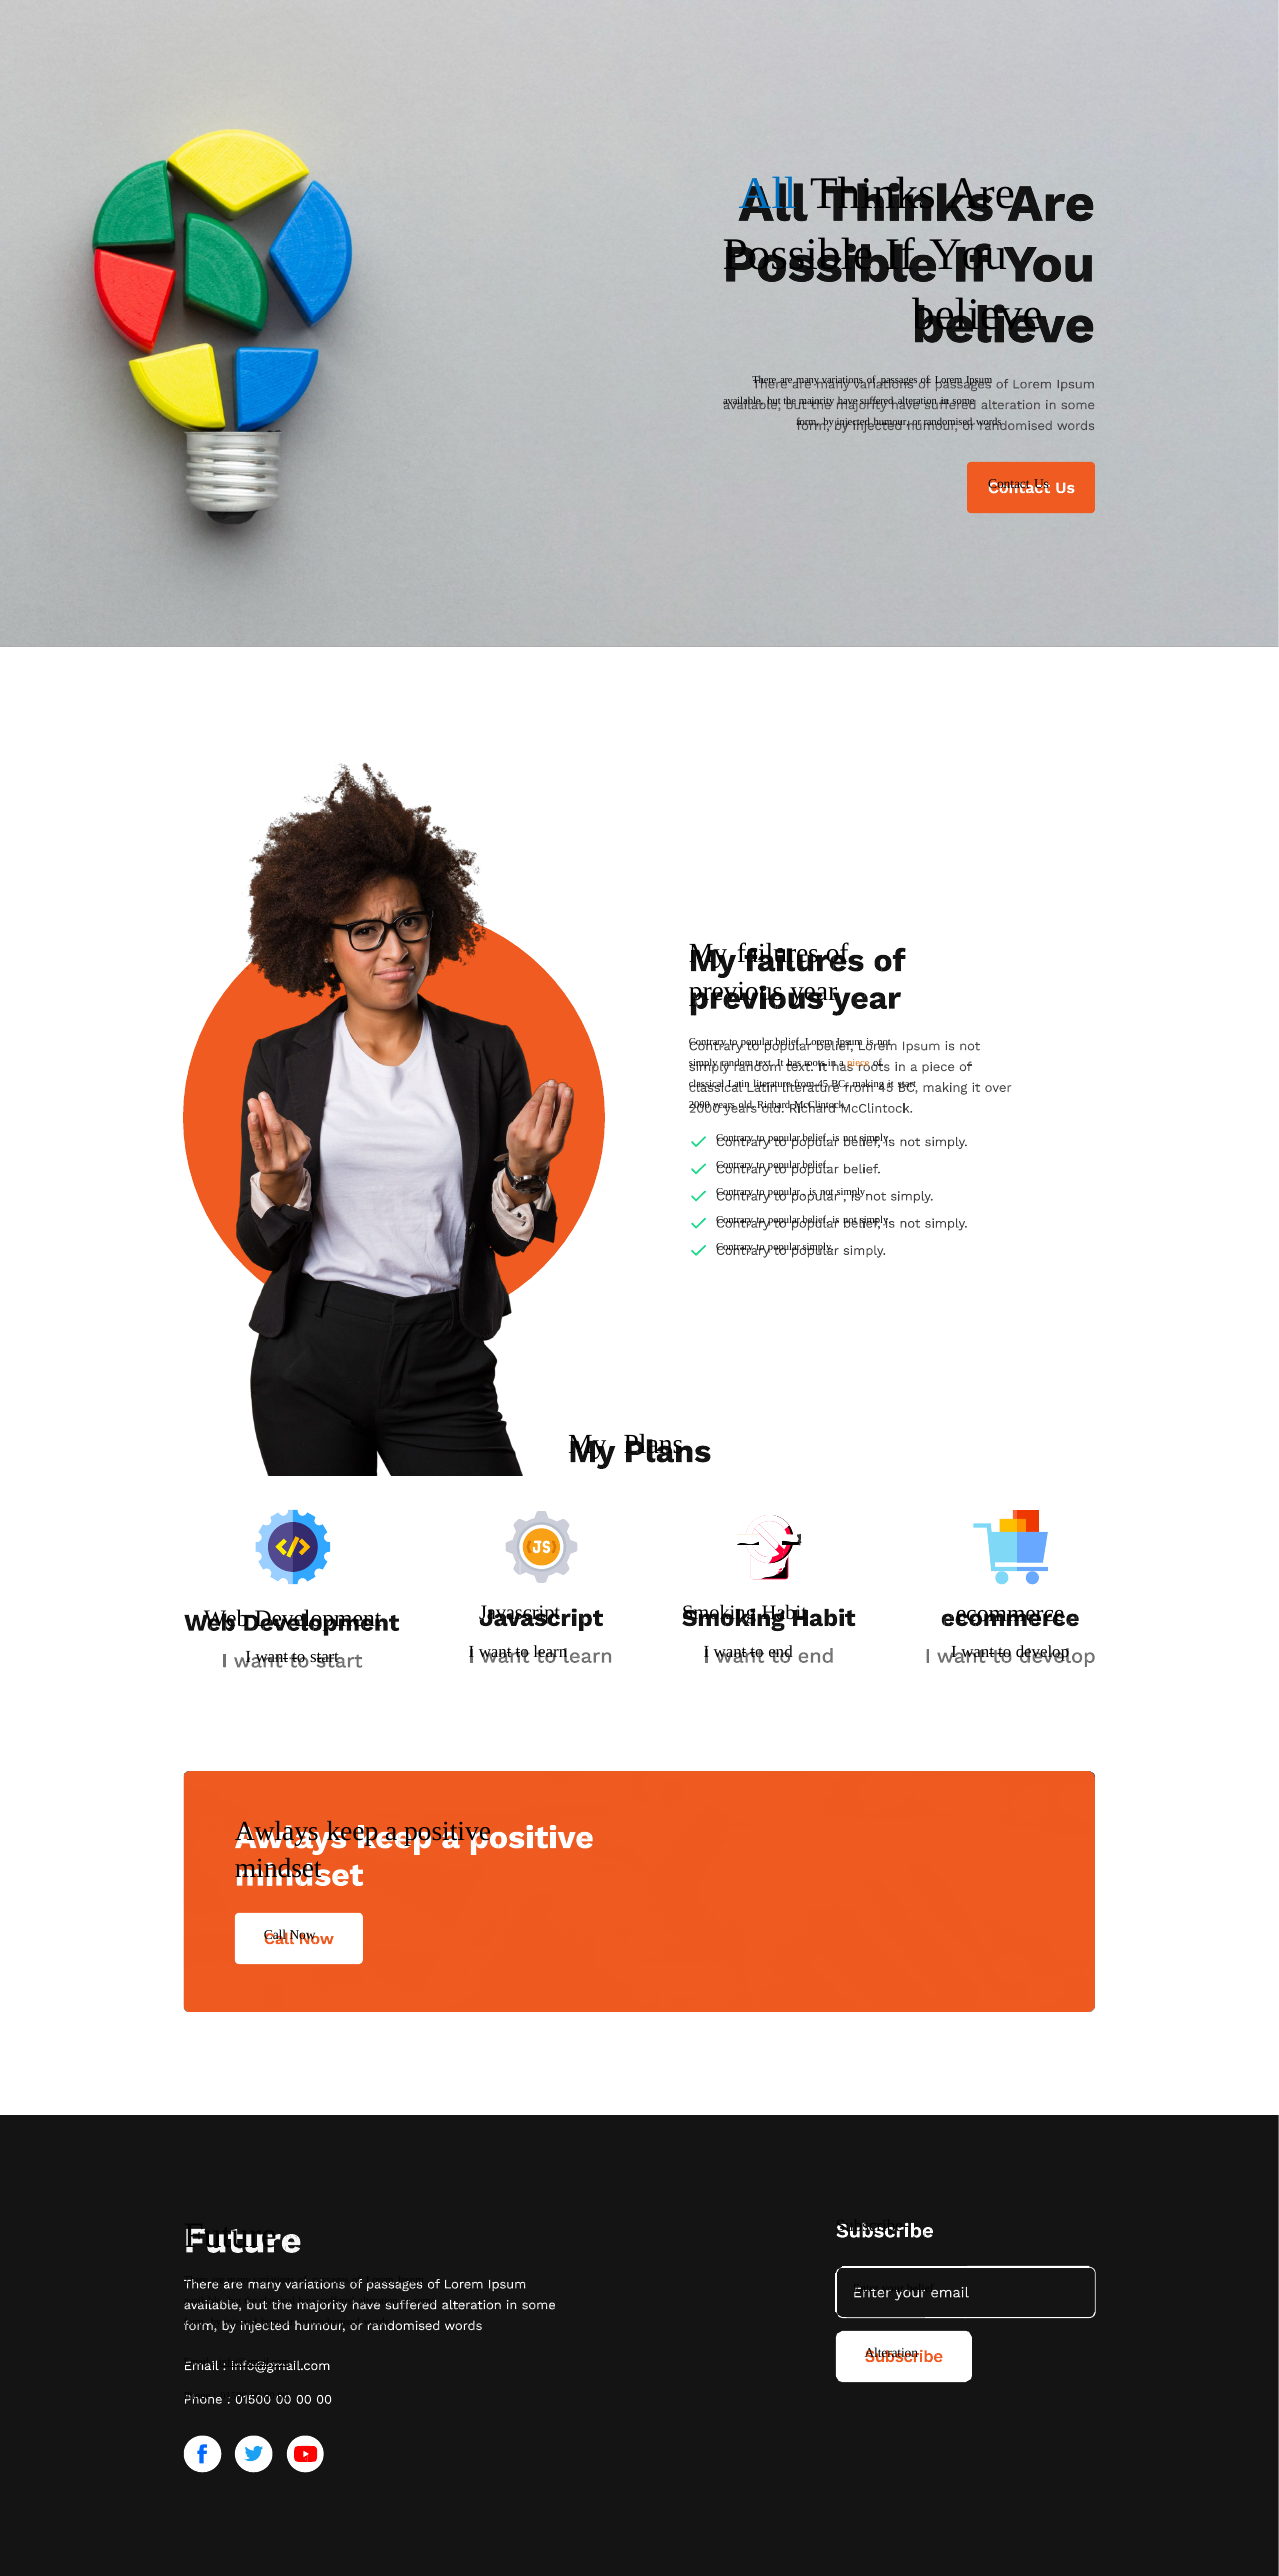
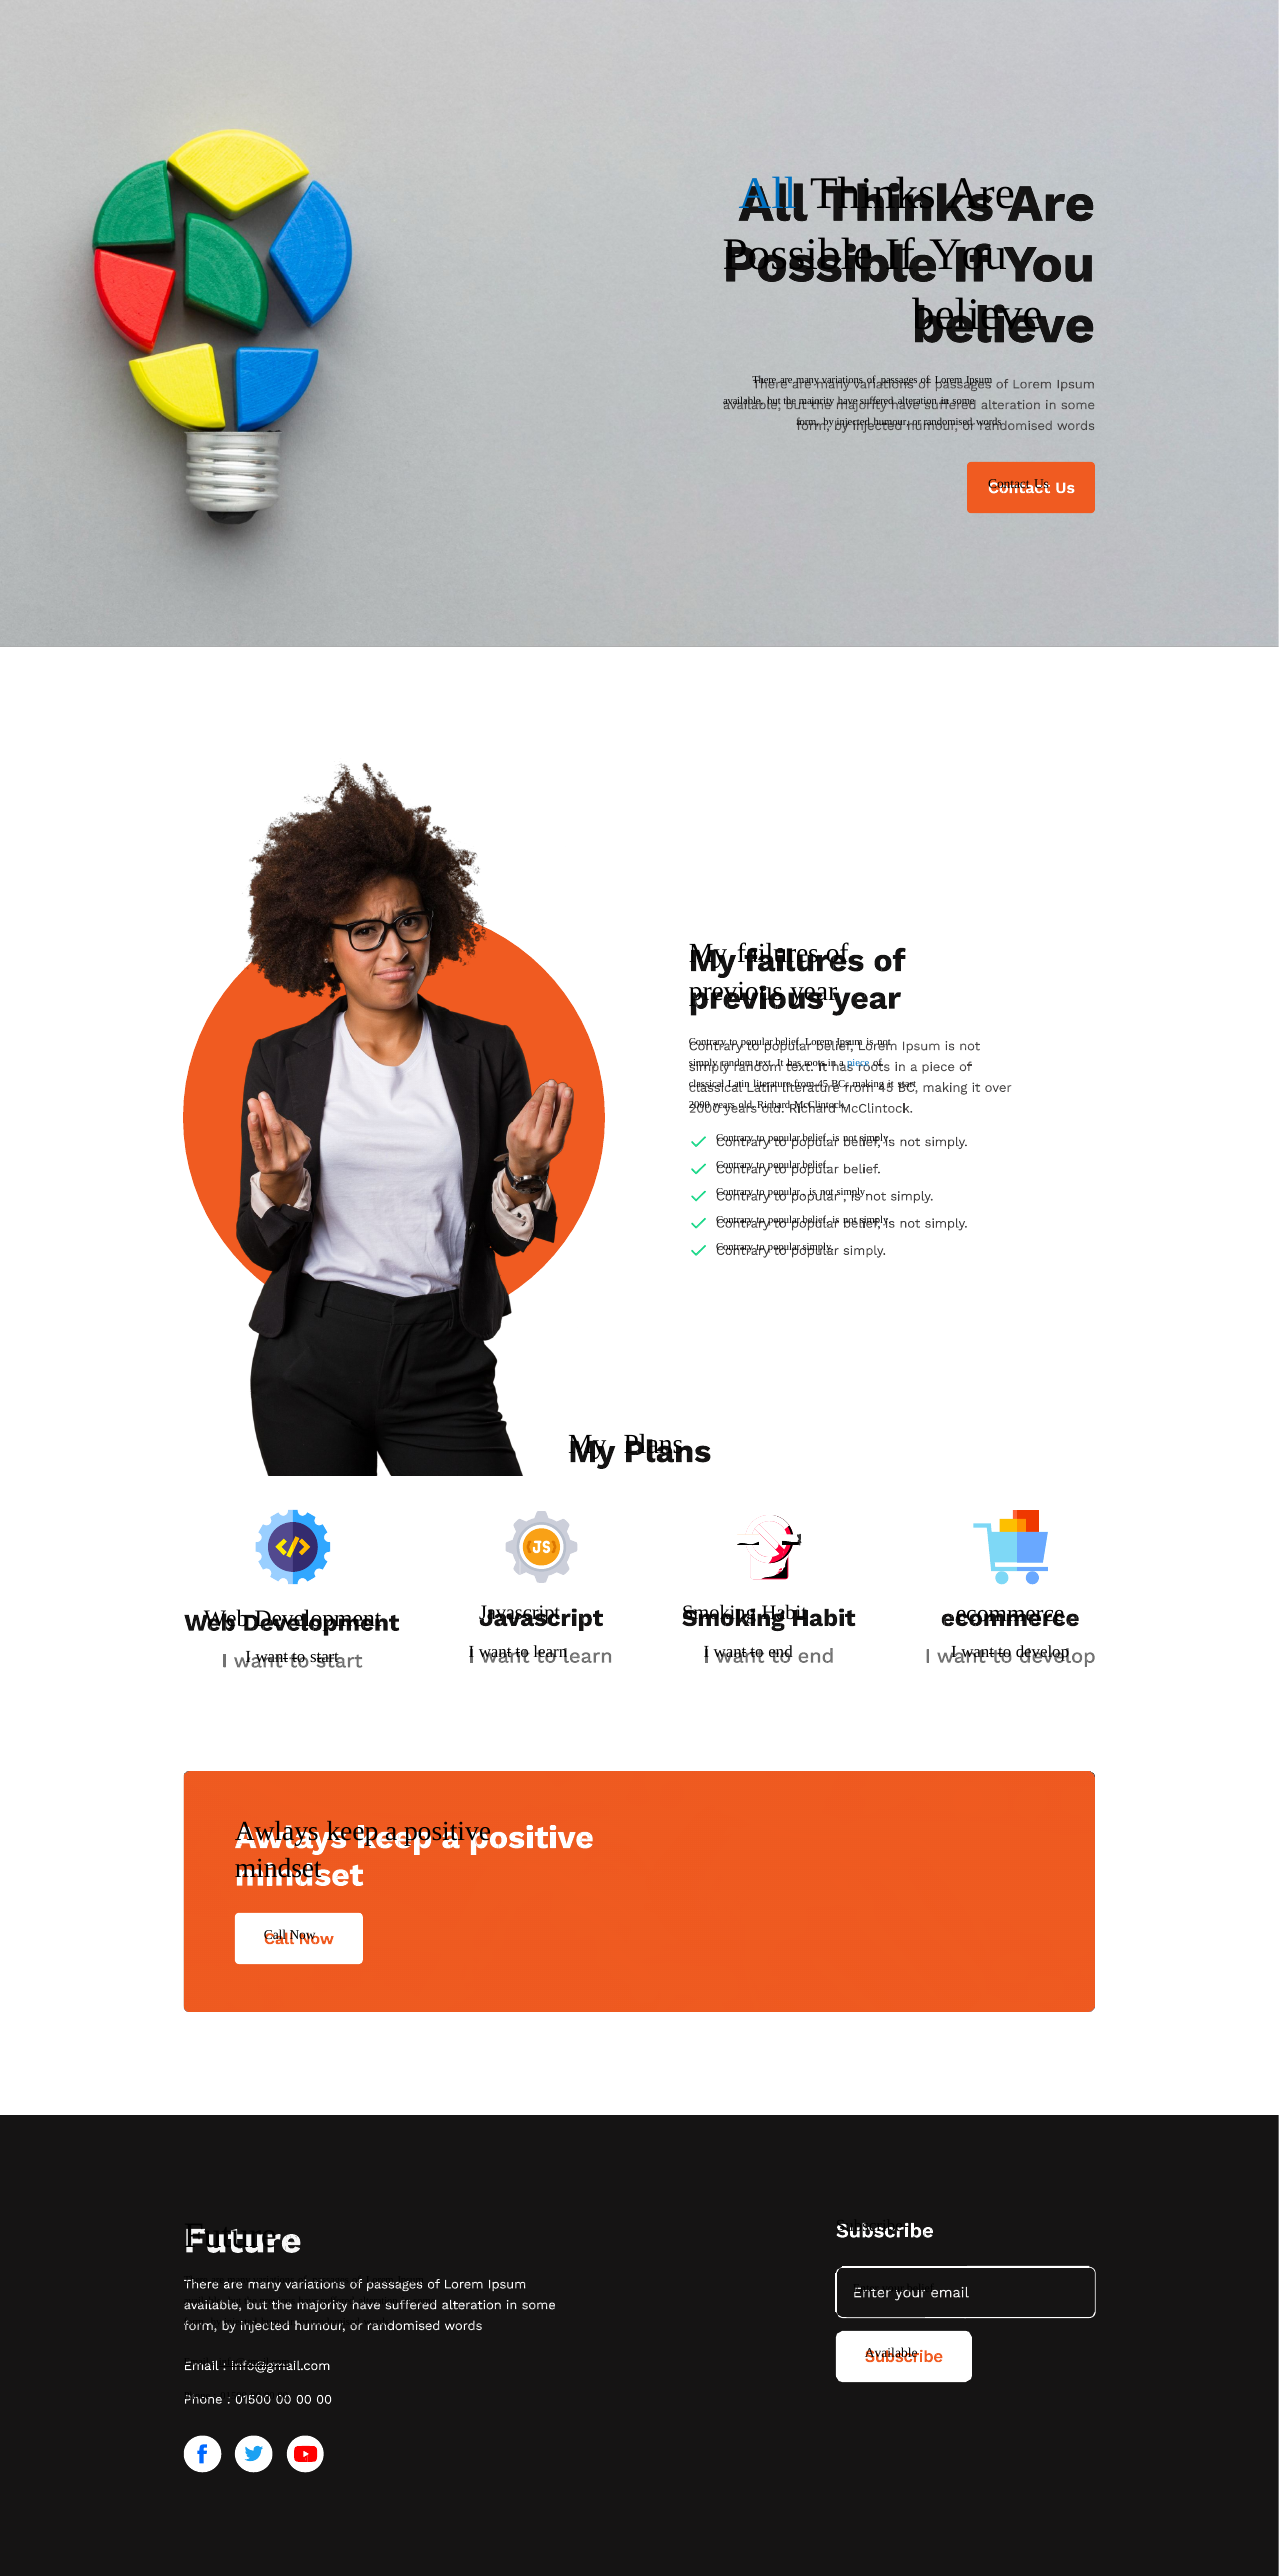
piece colour: orange -> blue (858, 1063)
the classical: classical -> previous (277, 2301)
Alteration: Alteration -> Available (891, 2353)
